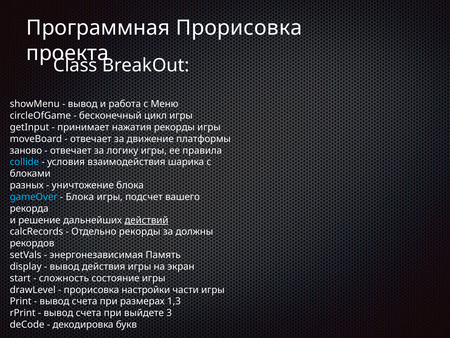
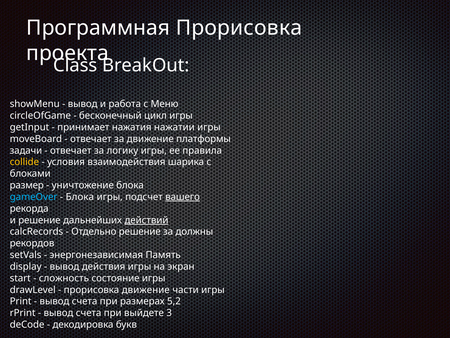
нажатия рекорды: рекорды -> нажатии (174, 127)
заново: заново -> задачи (26, 150)
collide colour: light blue -> yellow (24, 162)
разных: разных -> размер (27, 185)
вашего underline: none -> present (183, 197)
Отдельно рекорды: рекорды -> решение (140, 231)
прорисовка настройки: настройки -> движение (146, 289)
1,3: 1,3 -> 5,2 (174, 301)
